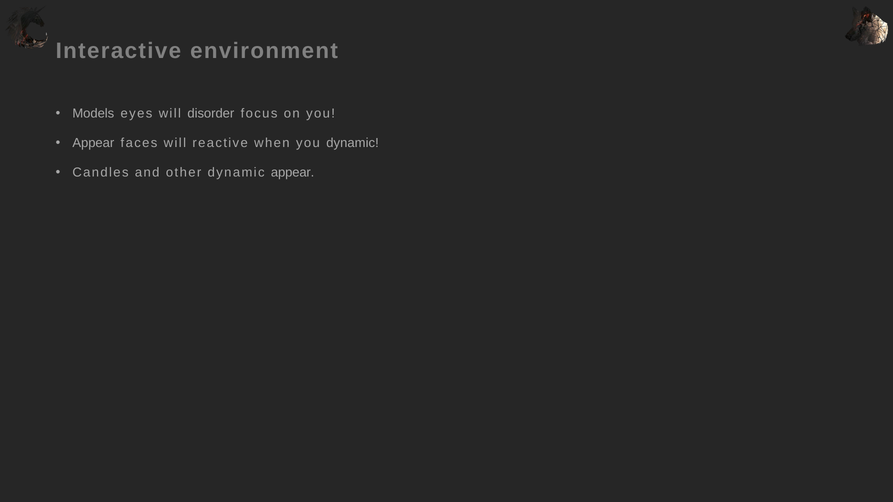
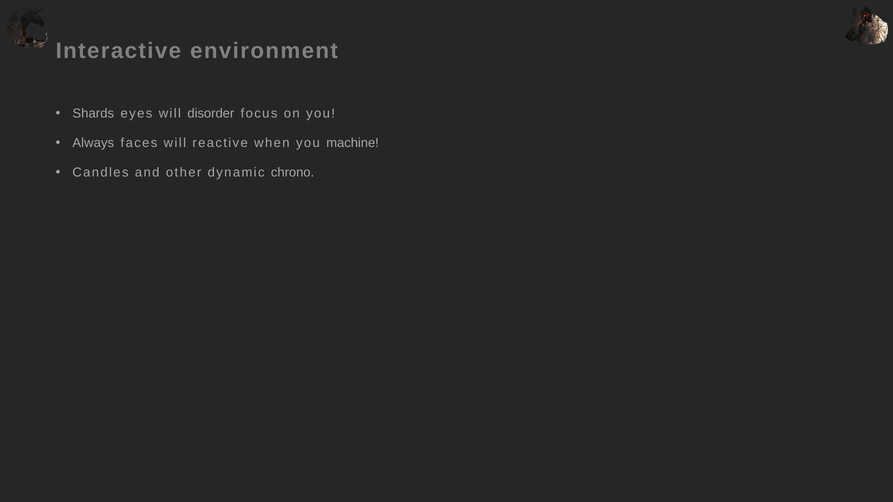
Models: Models -> Shards (93, 114)
Appear: Appear -> Always (93, 143)
you dynamic: dynamic -> machine (353, 143)
dynamic appear: appear -> chrono (293, 173)
